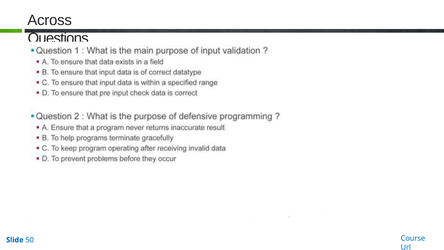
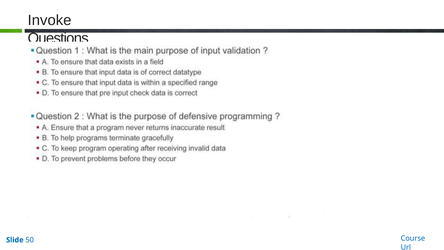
Across: Across -> Invoke (50, 20)
